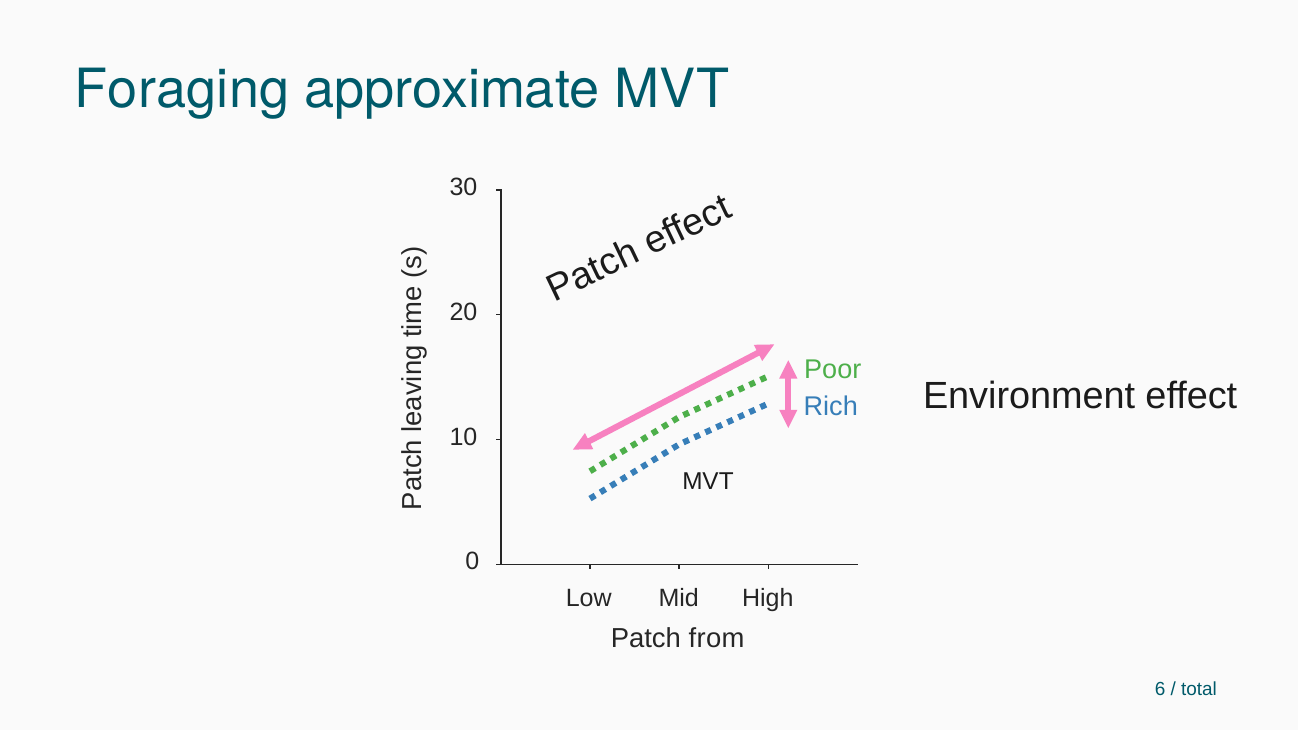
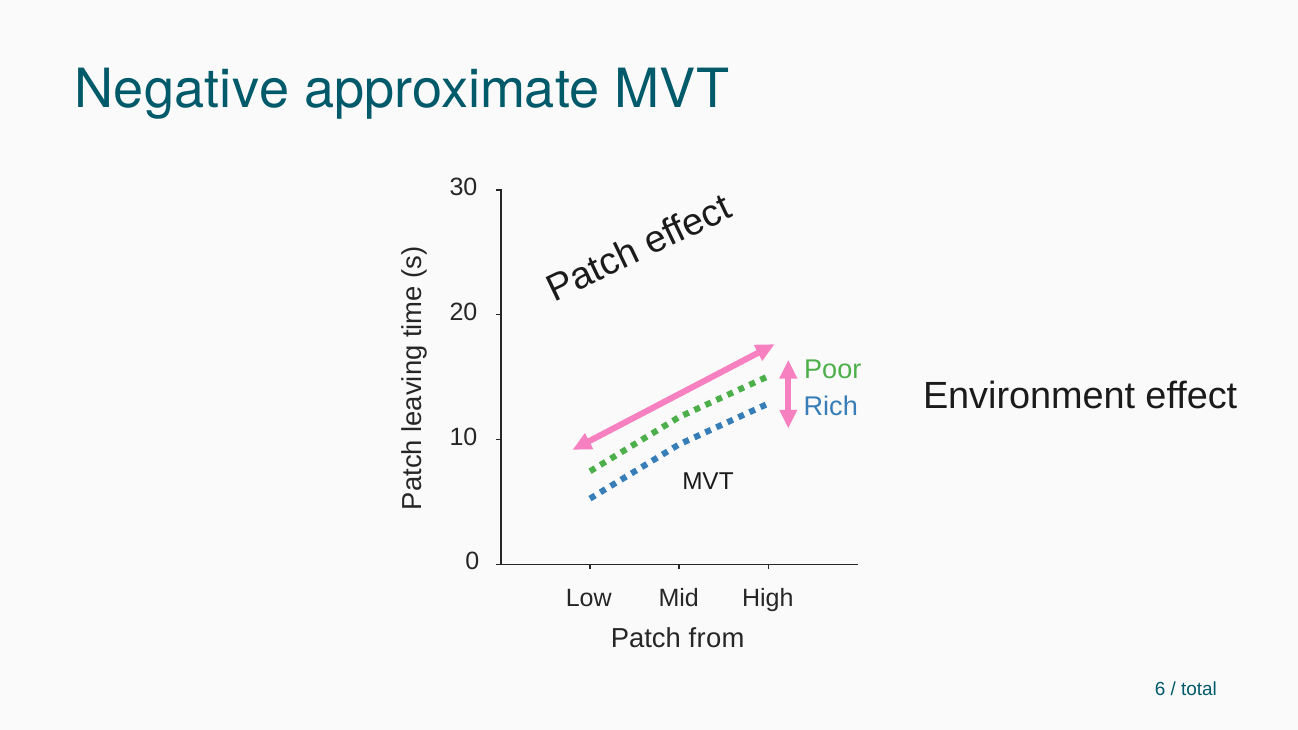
Foraging: Foraging -> Negative (182, 89)
